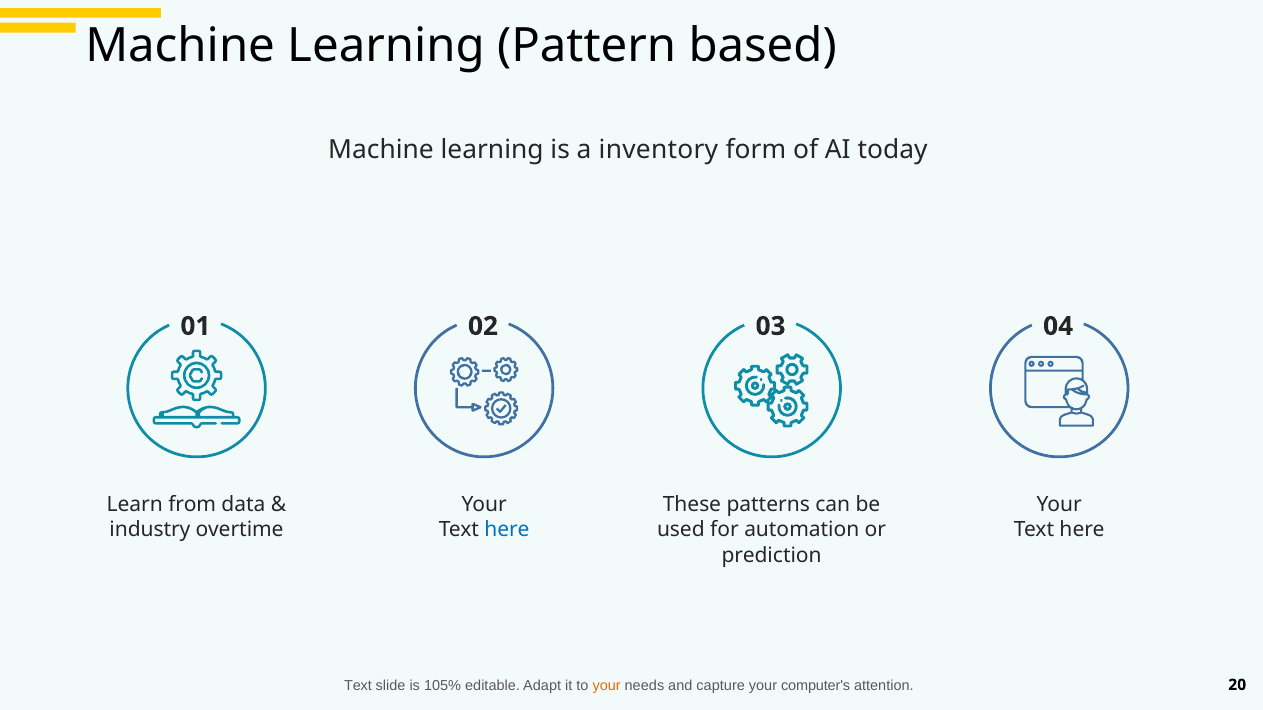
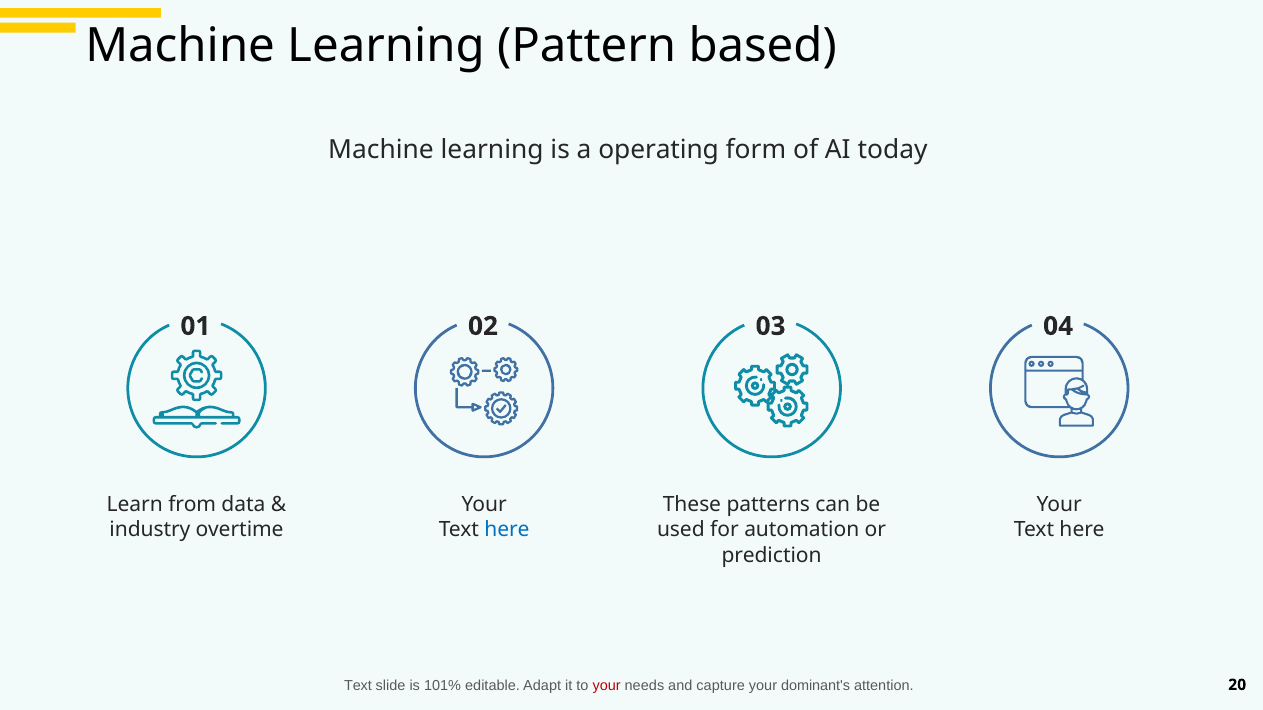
inventory: inventory -> operating (659, 150)
105%: 105% -> 101% (443, 687)
your colour: orange -> red (607, 687)
computer's: computer's -> dominant's (816, 687)
